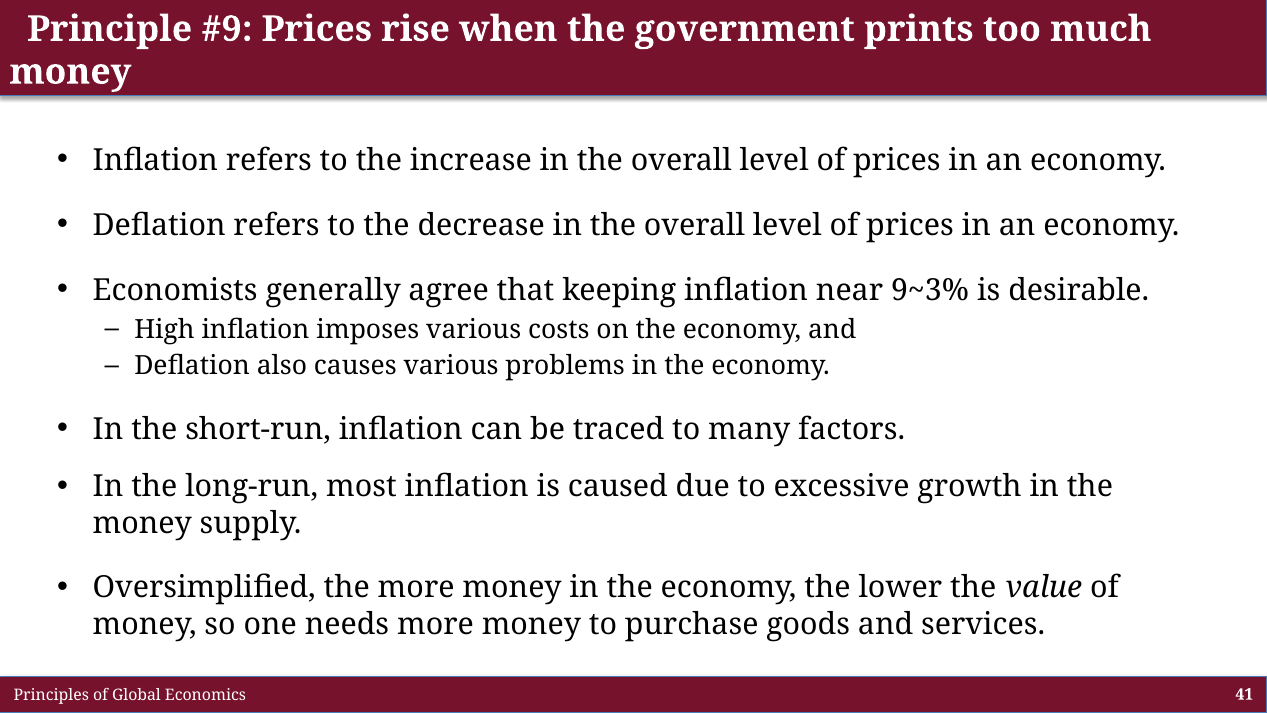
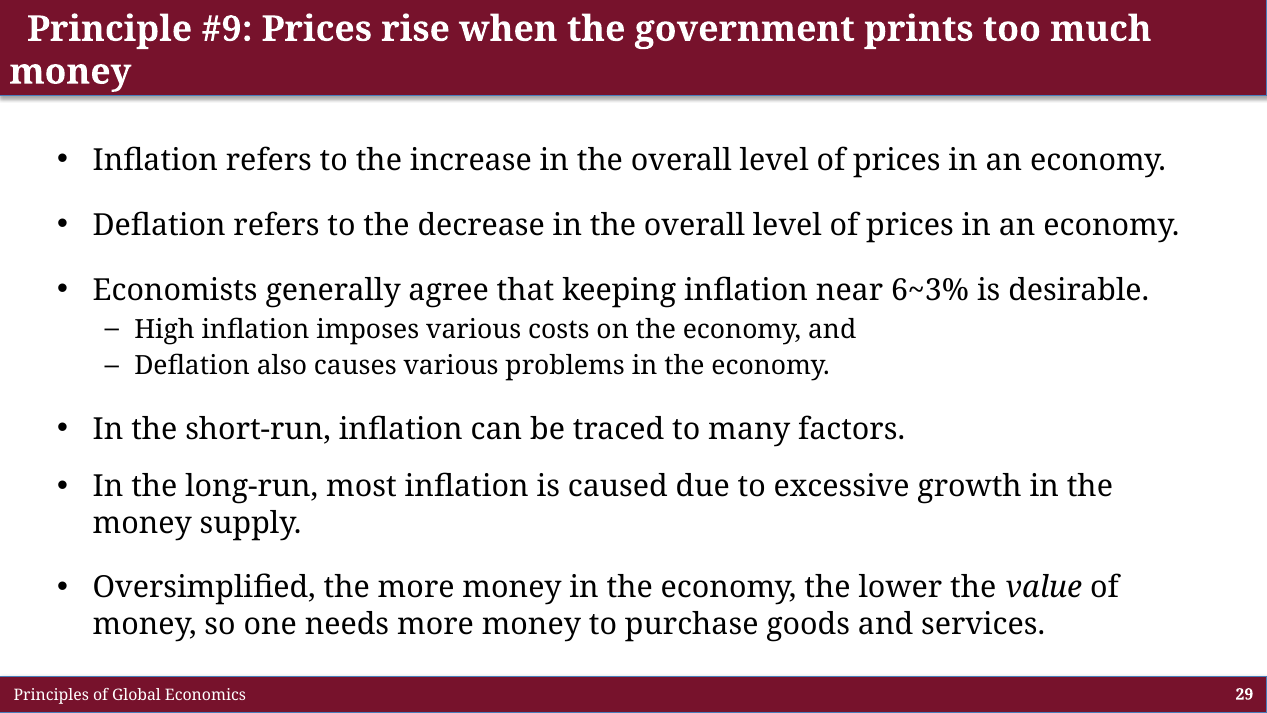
9~3%: 9~3% -> 6~3% (930, 290)
41: 41 -> 29 (1244, 694)
